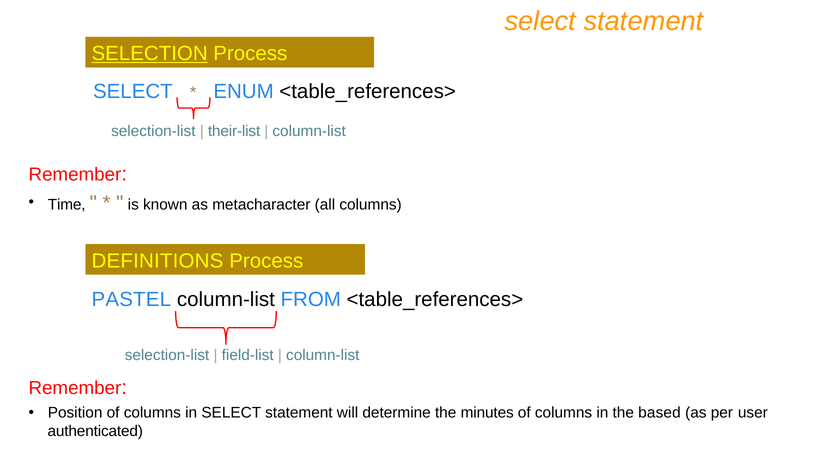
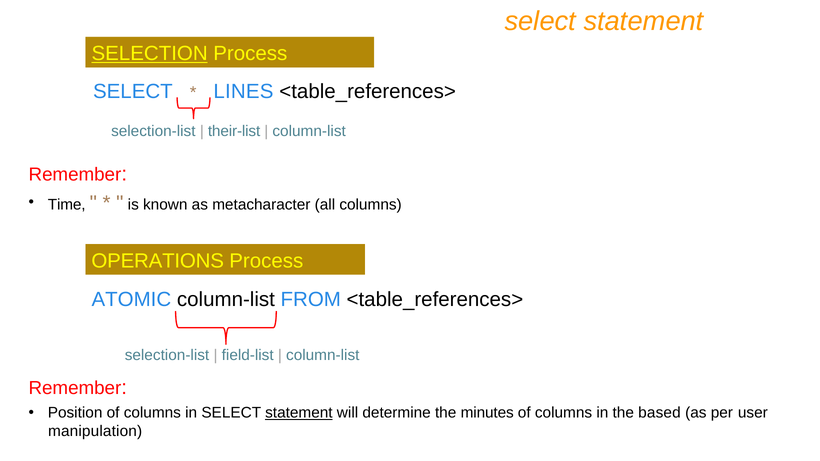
ENUM: ENUM -> LINES (243, 92)
DEFINITIONS: DEFINITIONS -> OPERATIONS (158, 261)
PASTEL: PASTEL -> ATOMIC (131, 300)
statement underline: none -> present (299, 413)
authenticated: authenticated -> manipulation (95, 432)
